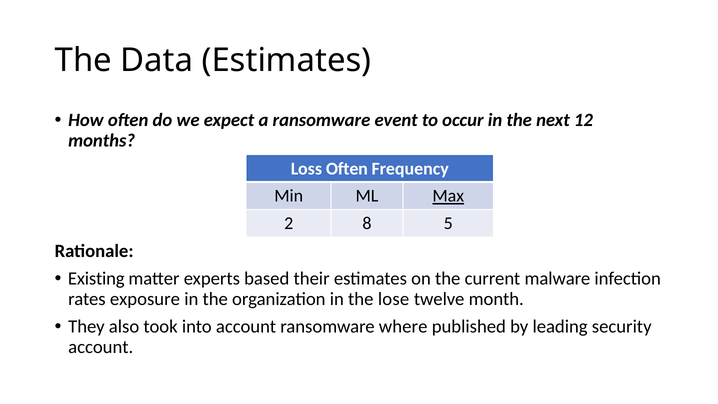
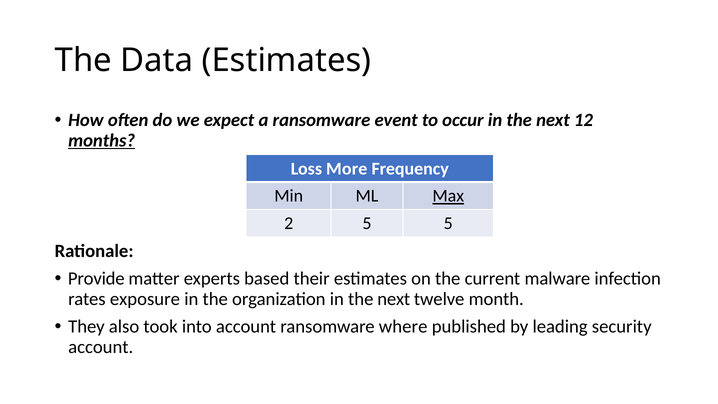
months underline: none -> present (102, 140)
Loss Often: Often -> More (347, 169)
2 8: 8 -> 5 (367, 223)
Existing: Existing -> Provide (96, 279)
organization in the lose: lose -> next (394, 299)
